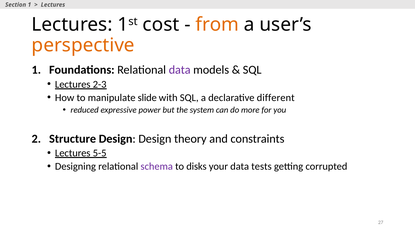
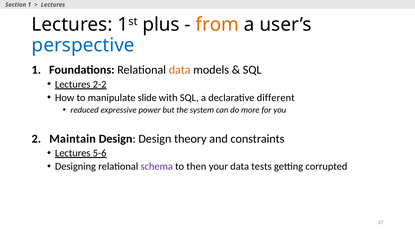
cost: cost -> plus (161, 25)
perspective colour: orange -> blue (83, 45)
data colour: purple -> orange (180, 70)
2-3: 2-3 -> 2-2 (100, 84)
Structure: Structure -> Maintain (73, 139)
5-5: 5-5 -> 5-6 (100, 153)
disks: disks -> then (196, 167)
